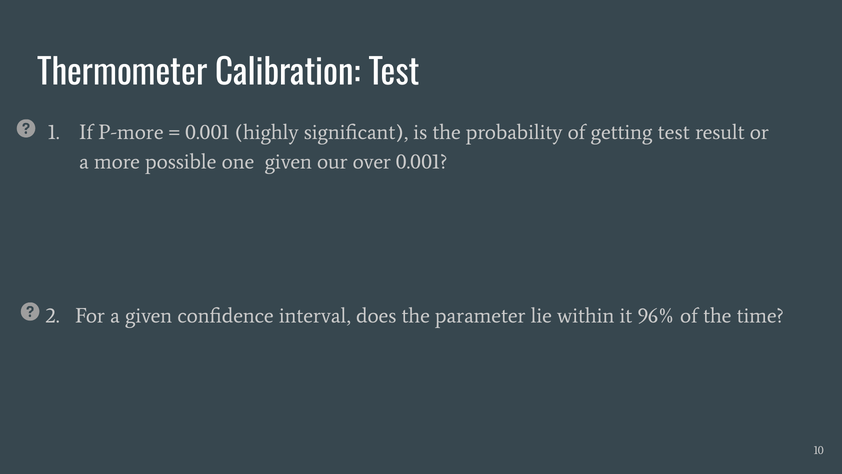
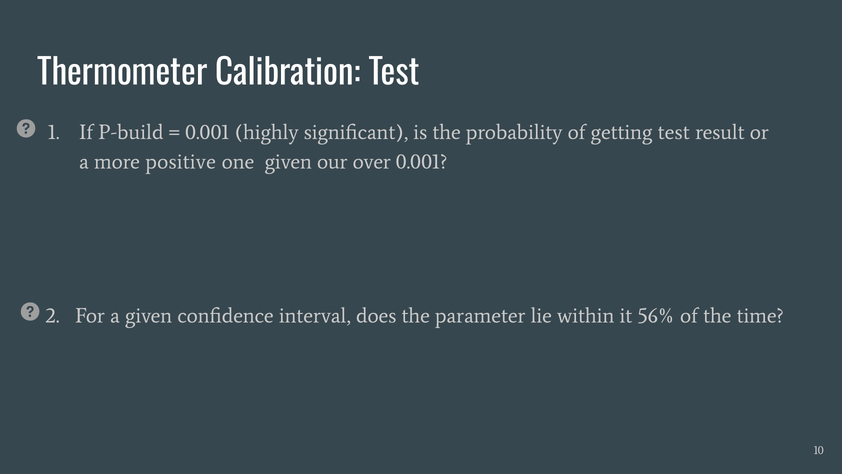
P-more: P-more -> P-build (131, 132)
possible: possible -> positive (181, 161)
96%: 96% -> 56% (656, 316)
